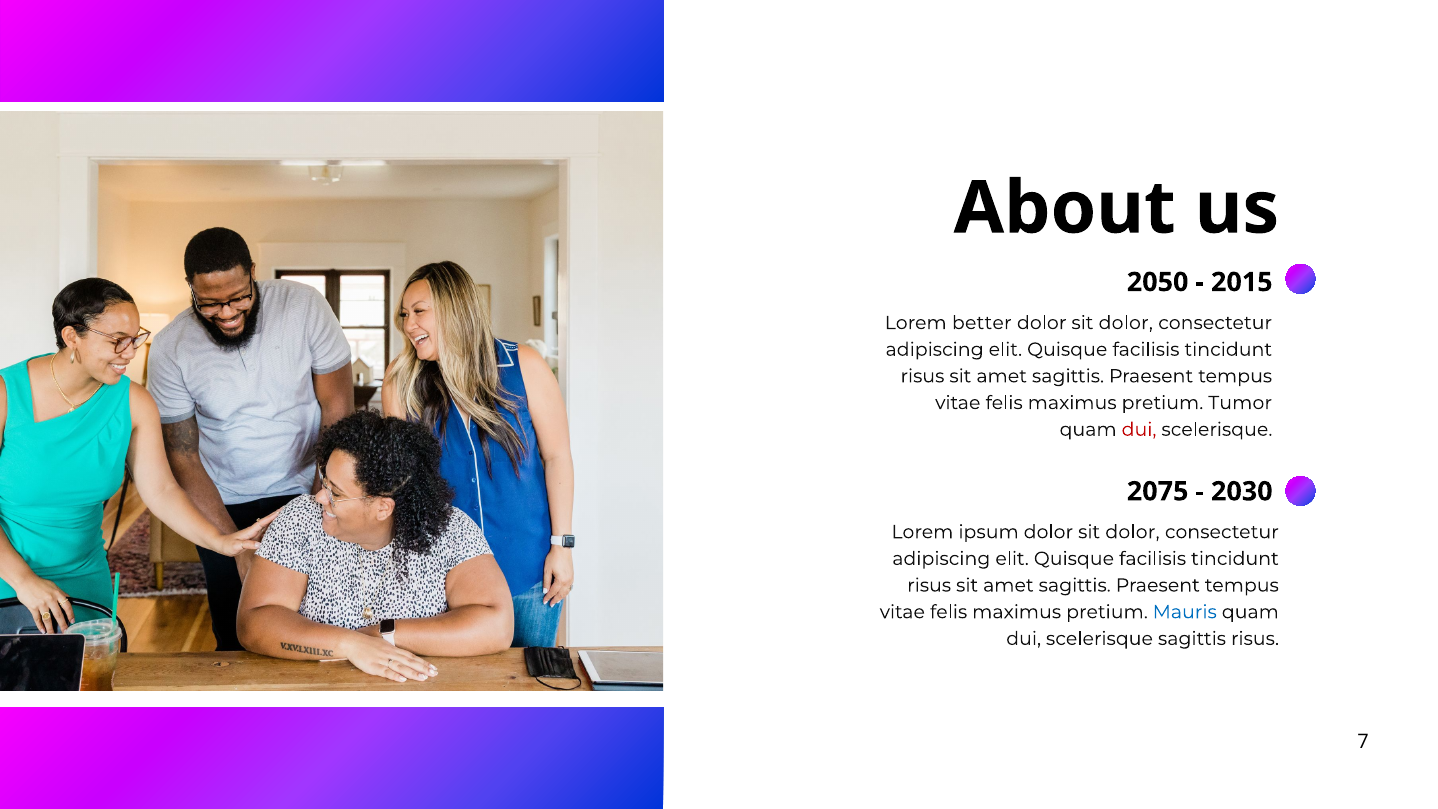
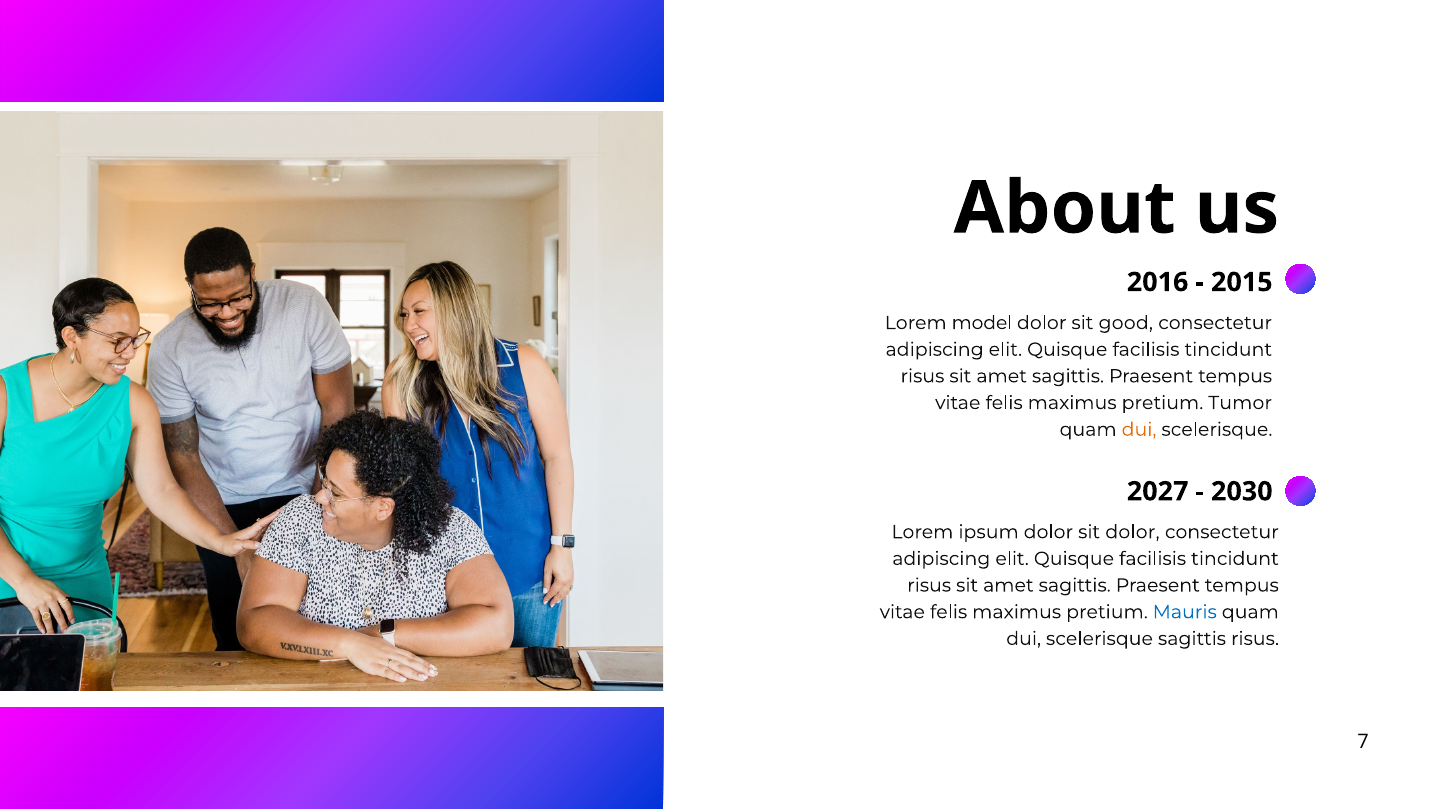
2050: 2050 -> 2016 (1158, 282)
better: better -> model (982, 323)
dolor: dolor -> good (1126, 323)
dui colour: red -> orange (1139, 429)
2075: 2075 -> 2027 (1158, 491)
